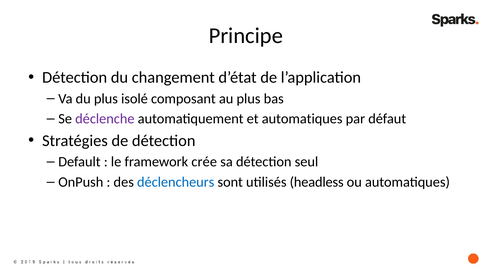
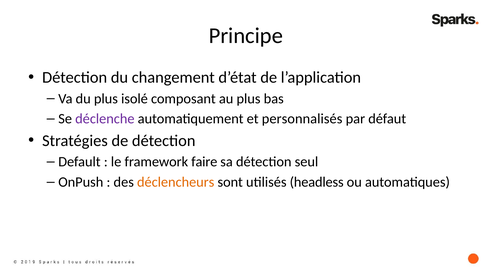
et automatiques: automatiques -> personnalisés (302, 119)
crée: crée -> faire (204, 162)
déclencheurs colour: blue -> orange (176, 182)
